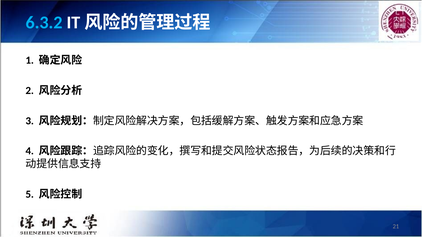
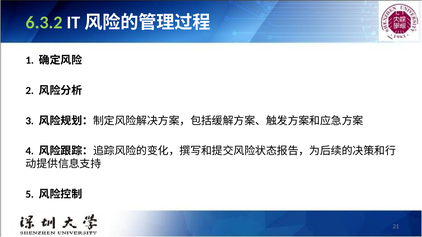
6.3.2 colour: light blue -> light green (44, 23)
